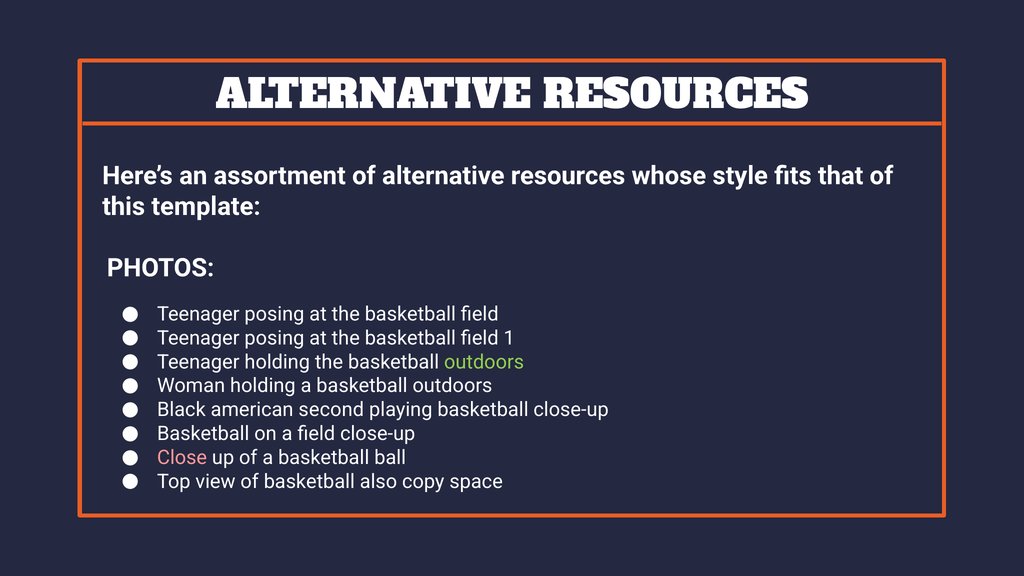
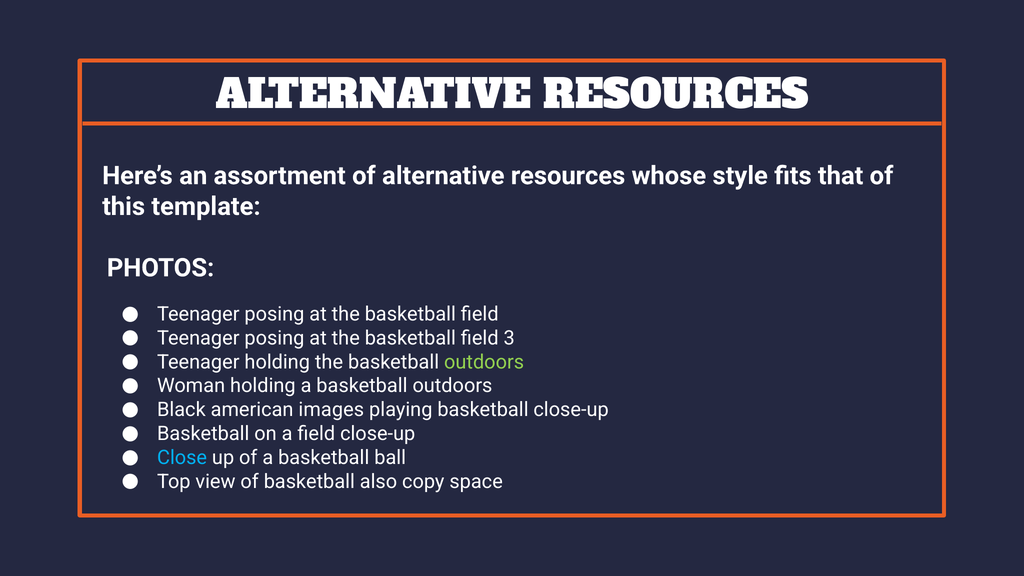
1: 1 -> 3 (509, 338)
second: second -> images (331, 410)
Close colour: pink -> light blue (182, 458)
